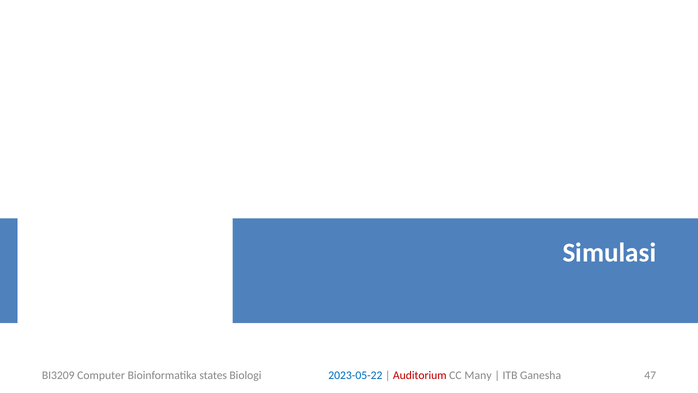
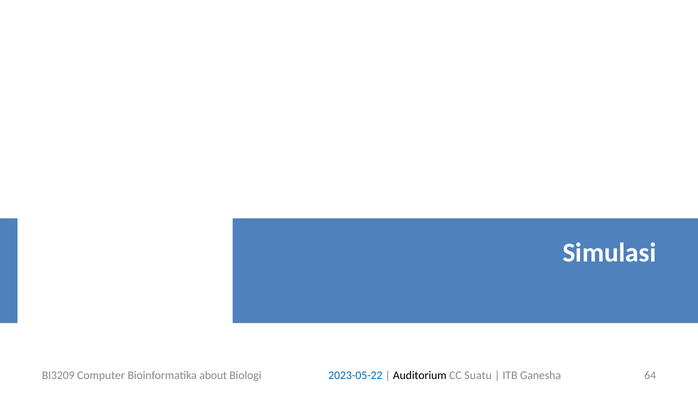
states: states -> about (213, 375)
Auditorium colour: red -> black (420, 375)
Many: Many -> Suatu (478, 375)
47: 47 -> 64 (650, 375)
